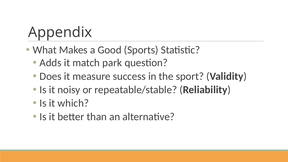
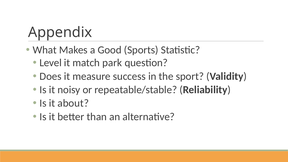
Adds: Adds -> Level (51, 63)
which: which -> about (73, 103)
